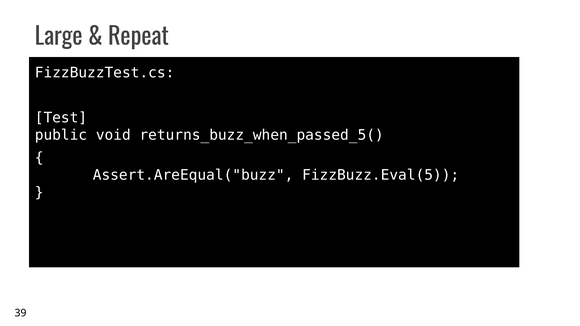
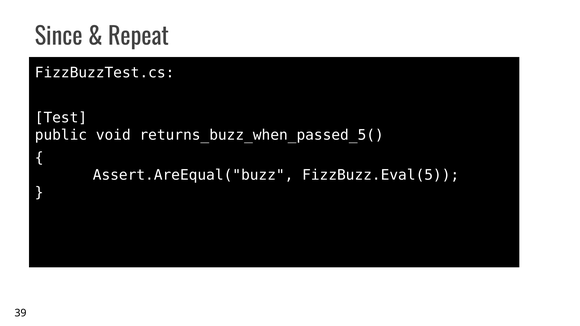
Large: Large -> Since (59, 37)
